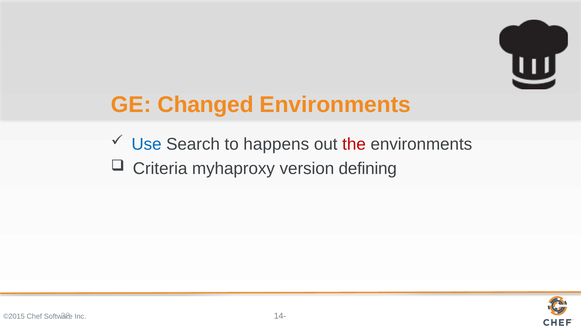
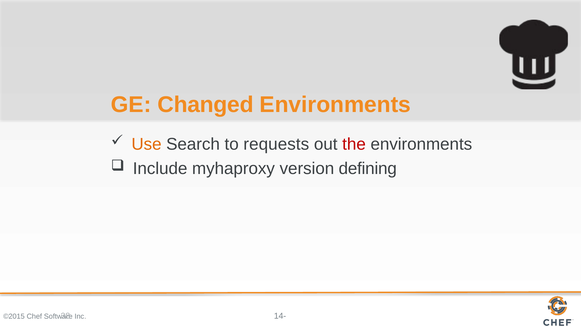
Use colour: blue -> orange (146, 144)
happens: happens -> requests (276, 144)
Criteria: Criteria -> Include (160, 168)
